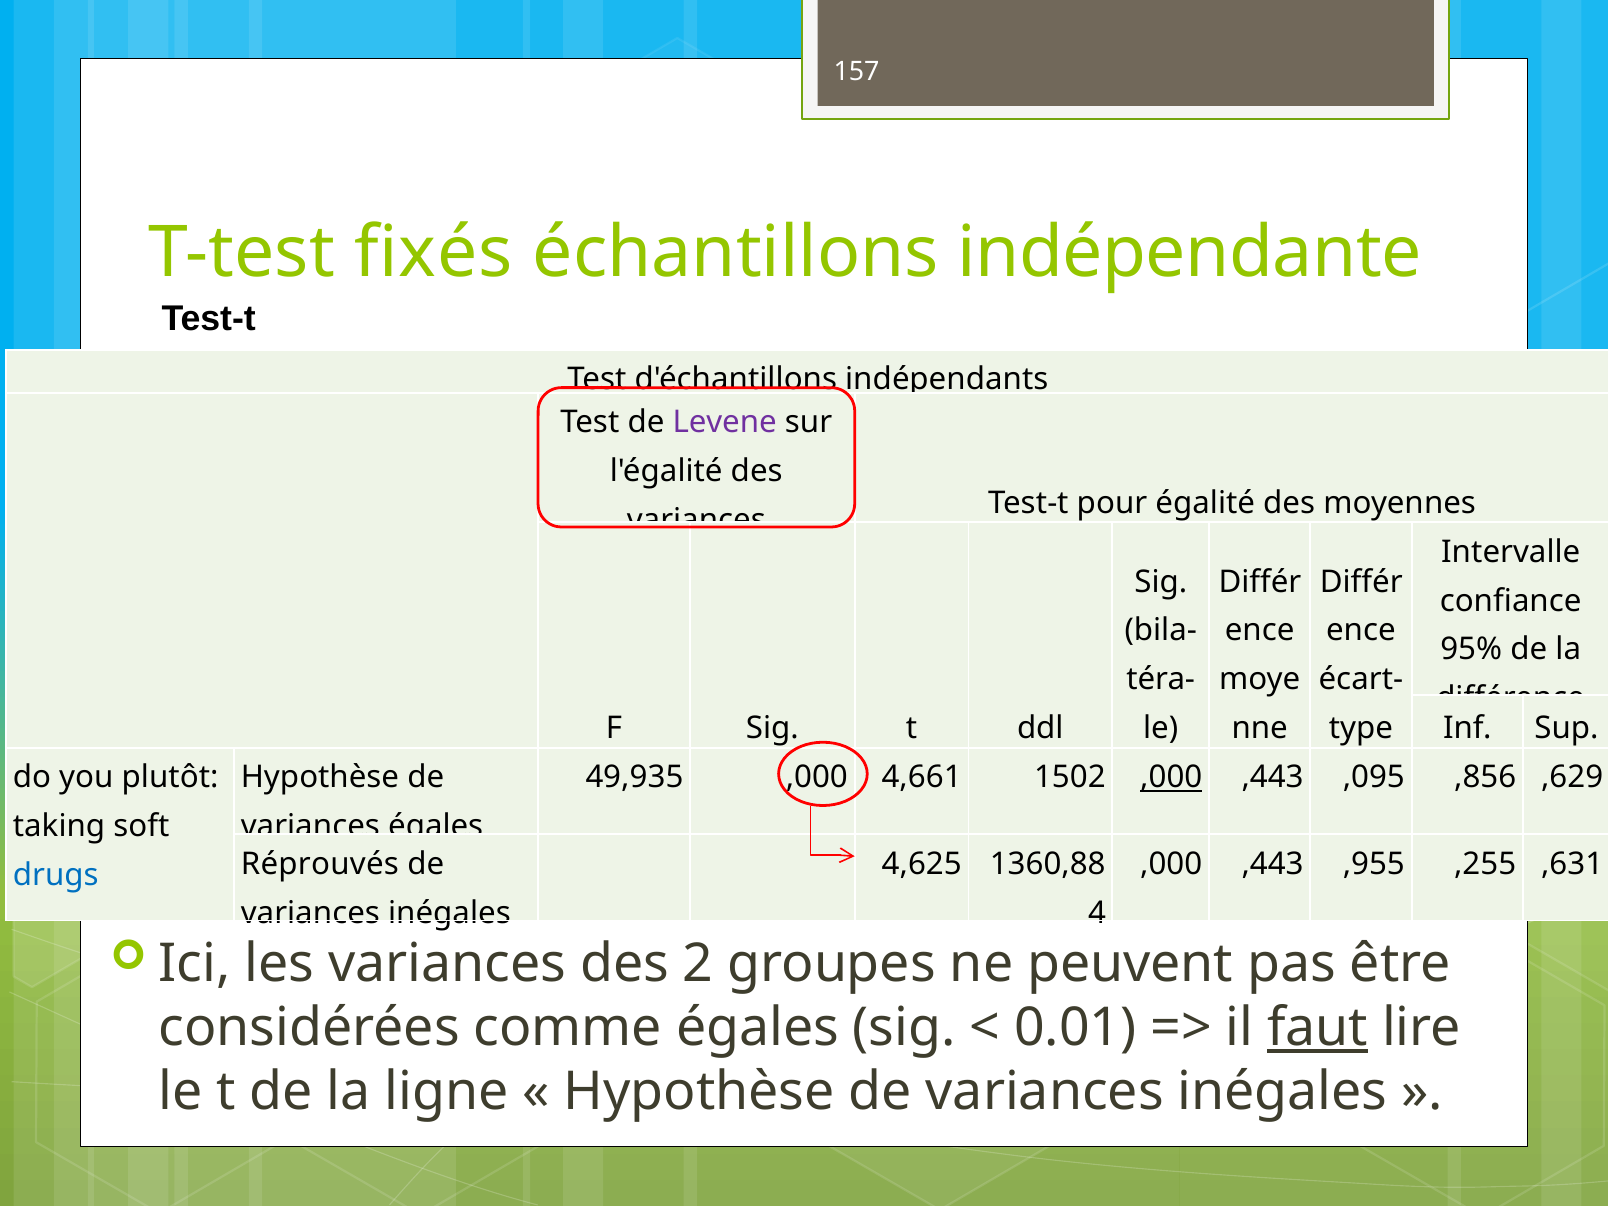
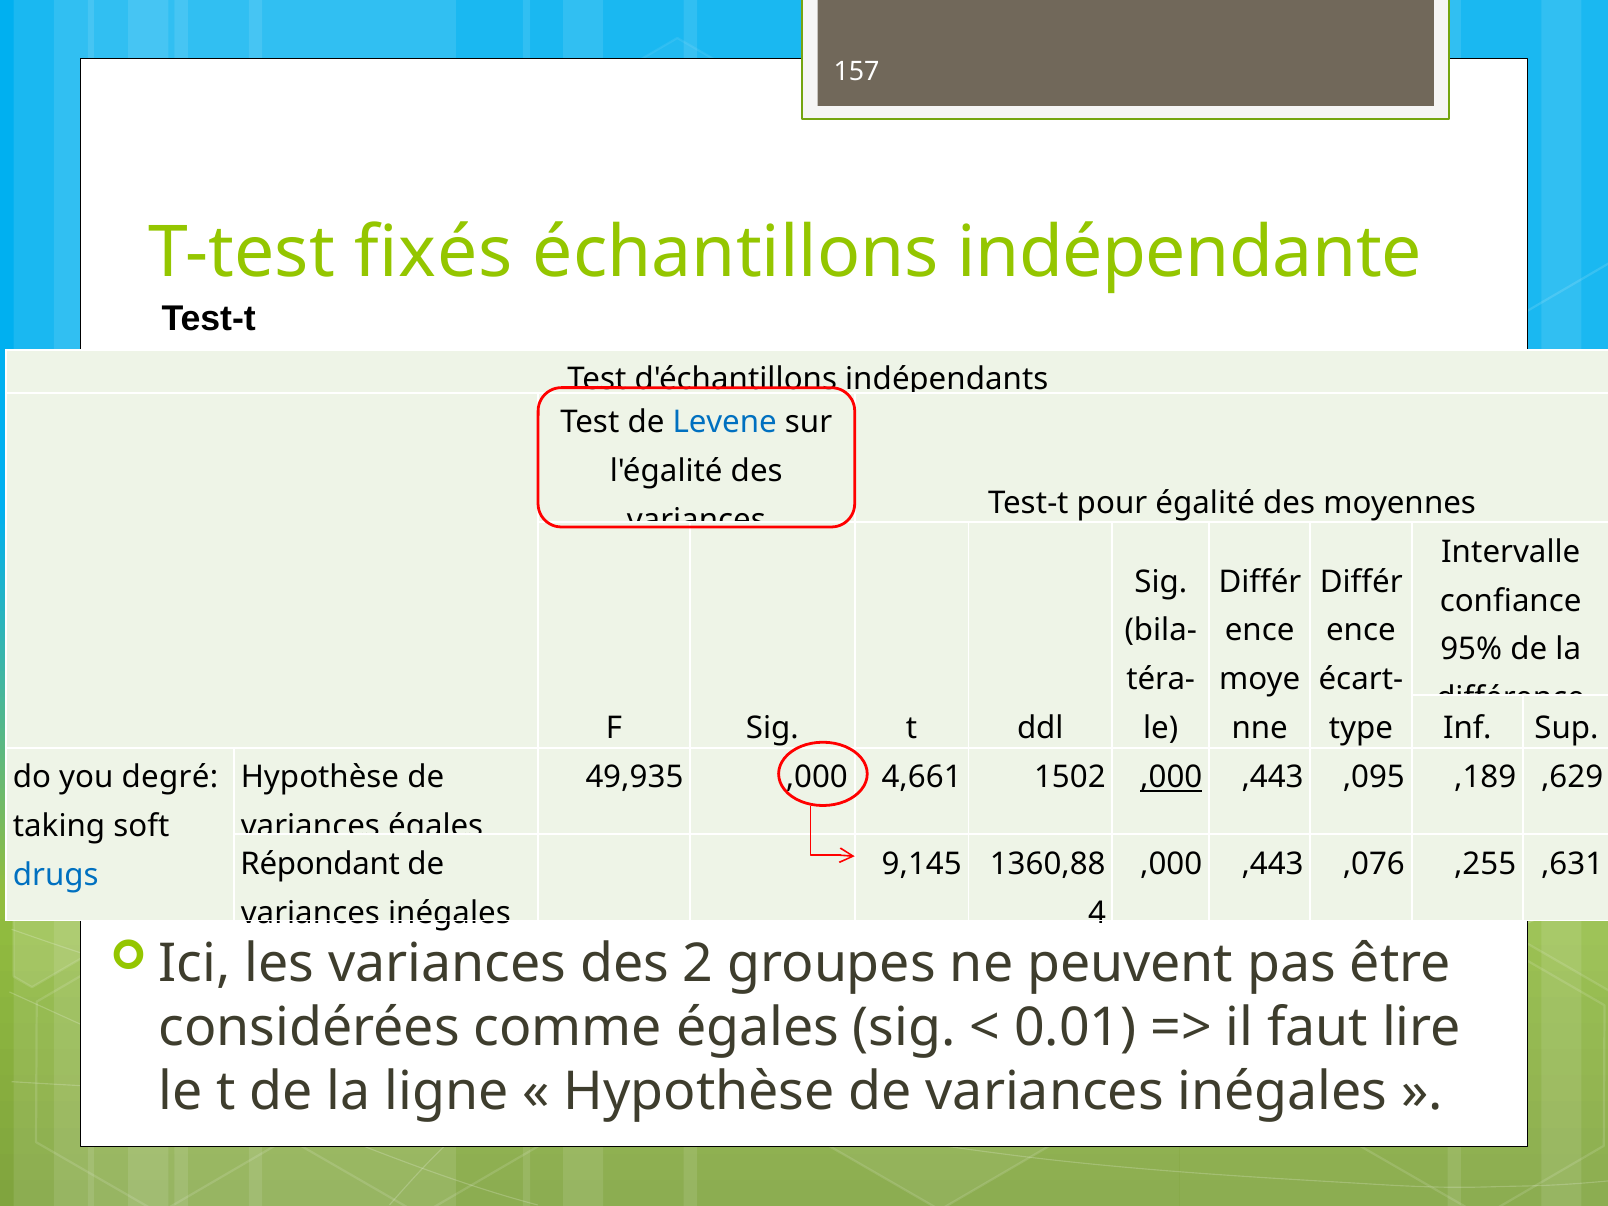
Levene colour: purple -> blue (725, 422)
plutôt: plutôt -> degré (170, 777)
,856: ,856 -> ,189 (1485, 777)
Réprouvés: Réprouvés -> Répondant (320, 864)
4,625: 4,625 -> 9,145 (922, 864)
,955: ,955 -> ,076 (1374, 864)
faut underline: present -> none (1318, 1028)
